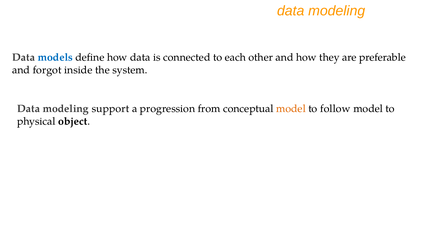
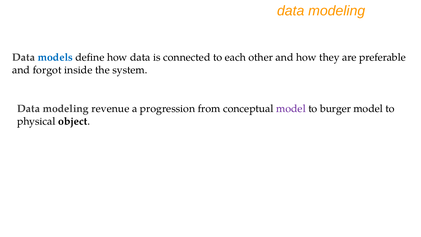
support: support -> revenue (110, 109)
model colour: orange -> purple (291, 109)
follow: follow -> burger (335, 109)
